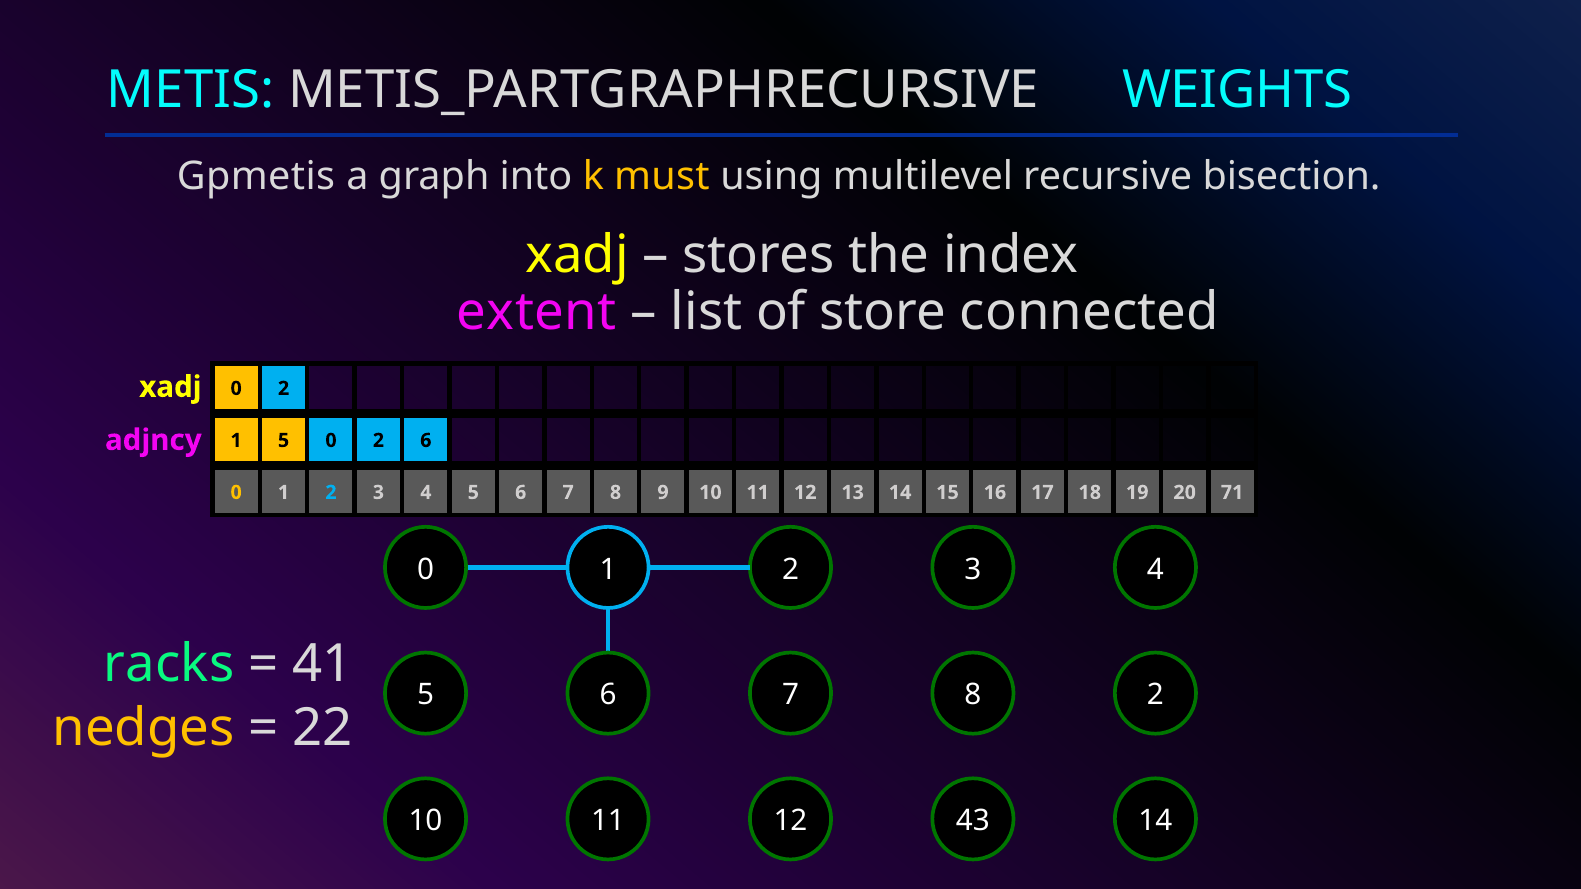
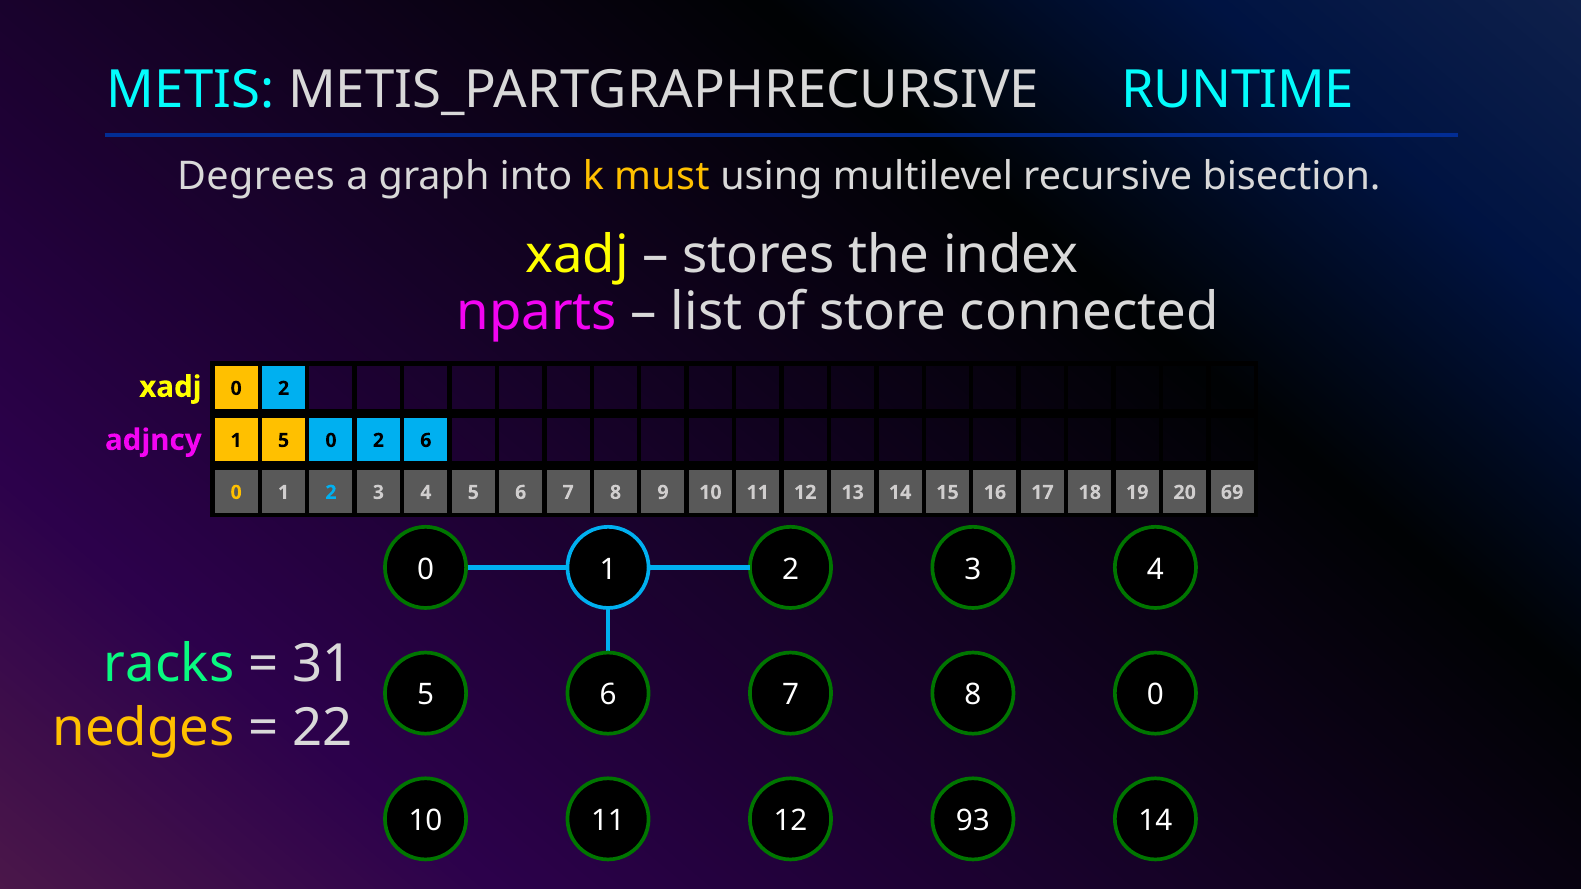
WEIGHTS: WEIGHTS -> RUNTIME (1238, 90)
Gpmetis: Gpmetis -> Degrees (256, 177)
extent: extent -> nparts (537, 312)
71: 71 -> 69 (1232, 493)
41: 41 -> 31 (322, 665)
8 2: 2 -> 0 (1155, 695)
43: 43 -> 93 (973, 821)
